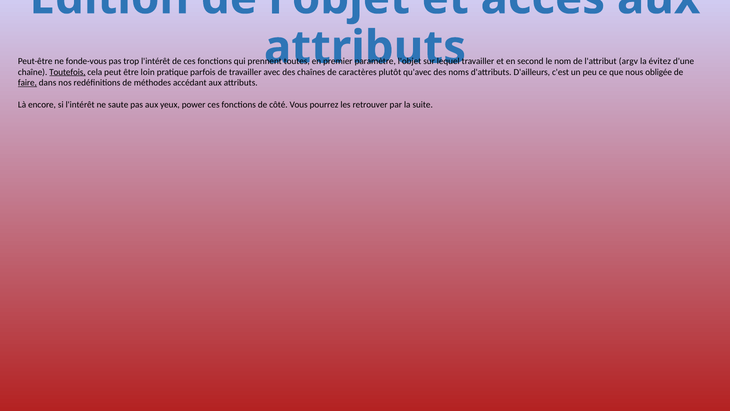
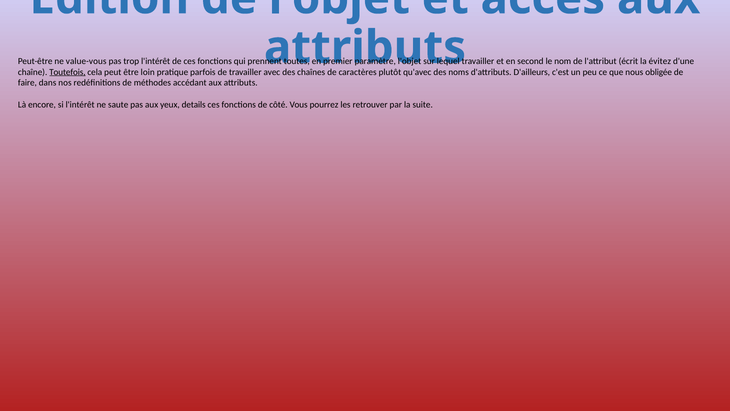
fonde-vous: fonde-vous -> value-vous (86, 61)
argv: argv -> écrit (628, 61)
faire underline: present -> none (27, 83)
power: power -> details (194, 105)
